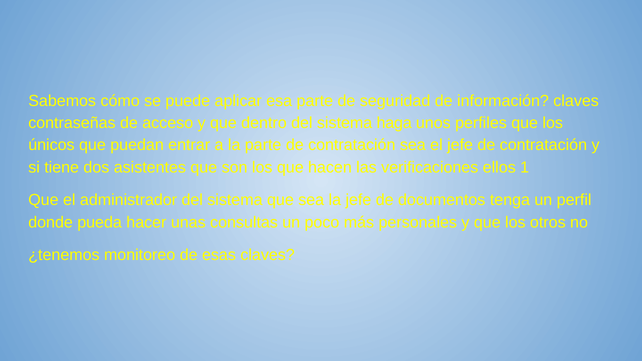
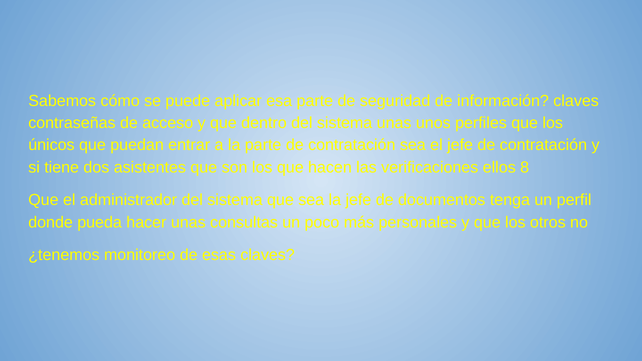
sistema haga: haga -> unas (394, 123)
1: 1 -> 8 (525, 167)
